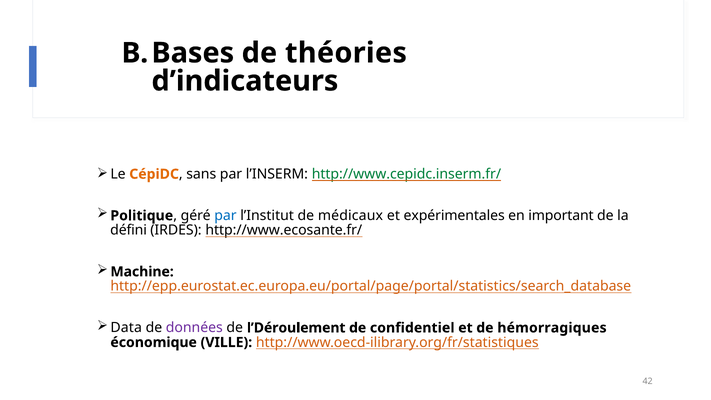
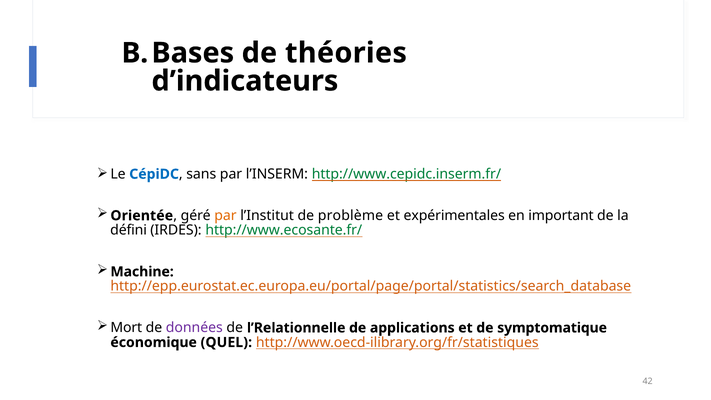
CépiDC colour: orange -> blue (154, 174)
Politique: Politique -> Orientée (142, 216)
par colour: blue -> orange (225, 216)
médicaux: médicaux -> problème (350, 216)
http://www.ecosante.fr/ colour: black -> green (284, 230)
Data: Data -> Mort (126, 328)
l’Déroulement: l’Déroulement -> l’Relationnelle (296, 328)
confidentiel: confidentiel -> applications (412, 328)
hémorragiques: hémorragiques -> symptomatique (552, 328)
VILLE: VILLE -> QUEL (226, 342)
